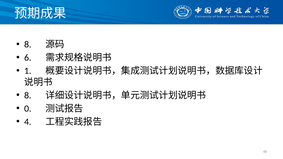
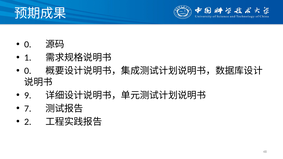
8: 8 -> 0 (28, 45)
6: 6 -> 1 (28, 58)
1: 1 -> 0 (28, 71)
8: 8 -> 9 (28, 95)
0: 0 -> 7 (28, 109)
4: 4 -> 2 (28, 122)
